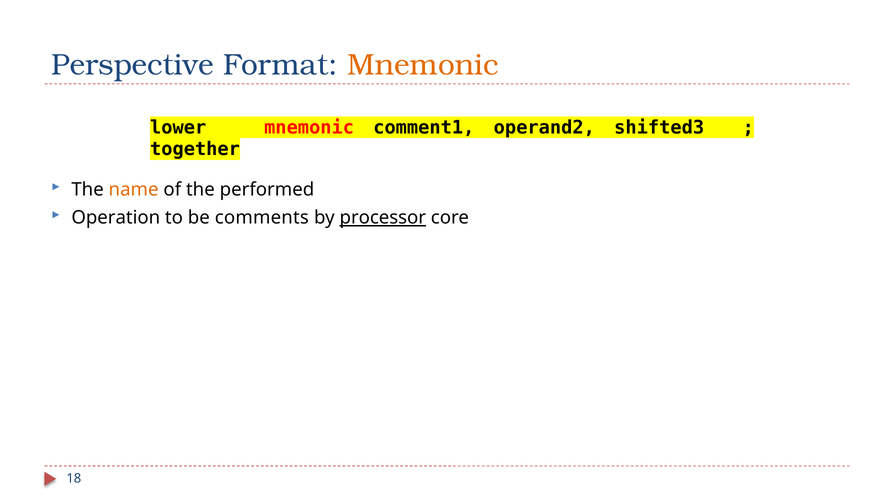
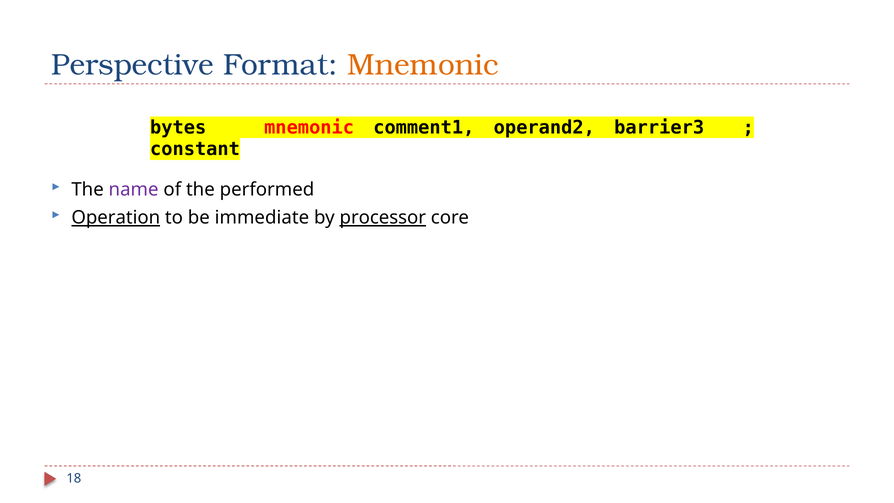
lower: lower -> bytes (178, 127)
shifted3: shifted3 -> barrier3 (659, 127)
together: together -> constant (195, 149)
name colour: orange -> purple (134, 190)
Operation underline: none -> present (116, 218)
comments: comments -> immediate (262, 218)
